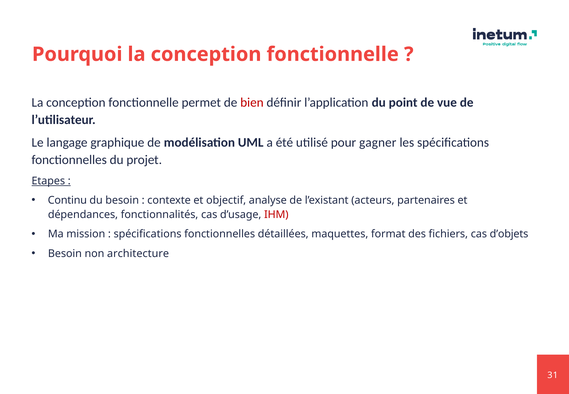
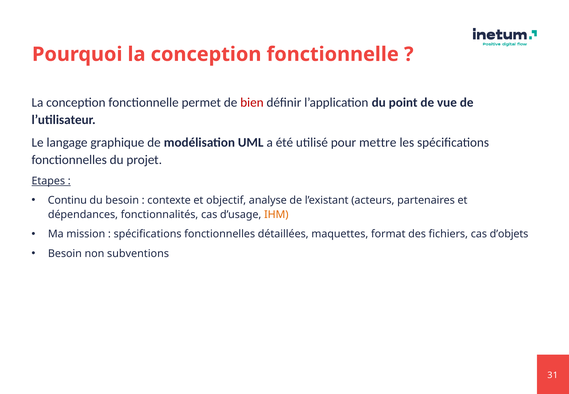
gagner: gagner -> mettre (378, 143)
IHM colour: red -> orange (276, 214)
architecture: architecture -> subventions (138, 254)
